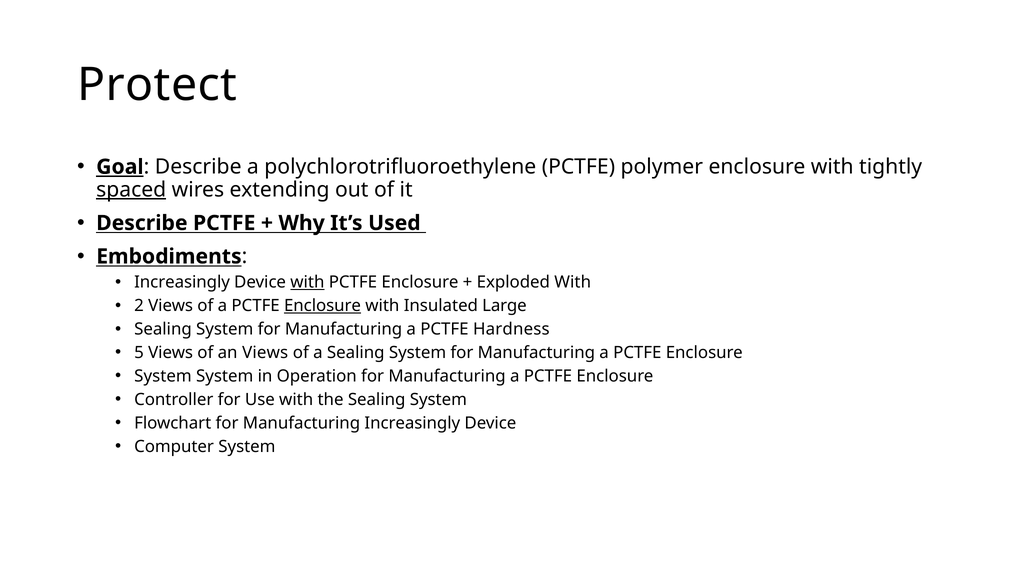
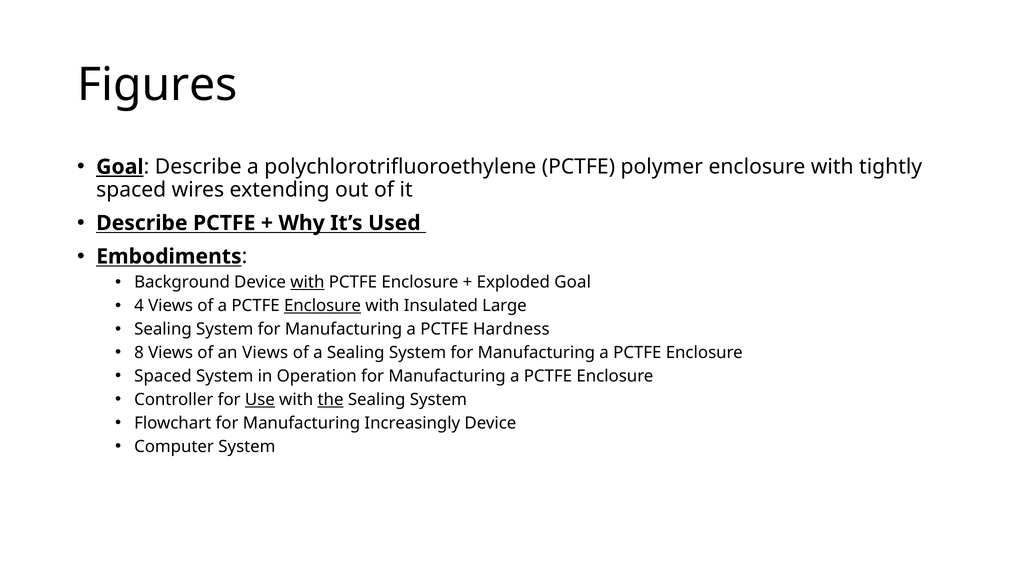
Protect: Protect -> Figures (157, 85)
spaced underline: present -> none (131, 190)
Increasingly: Increasingly -> Background (182, 282)
Exploded With: With -> Goal (573, 282)
2: 2 -> 4 (139, 306)
5: 5 -> 8 (139, 352)
System: System -> Spaced (163, 376)
Use underline: none -> present (260, 399)
the underline: none -> present (331, 399)
